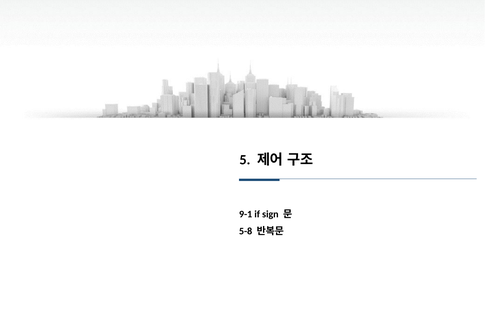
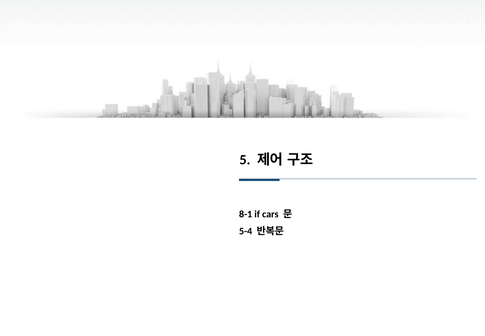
9-1: 9-1 -> 8-1 (246, 214)
sign: sign -> cars (270, 214)
5-8: 5-8 -> 5-4 (246, 231)
